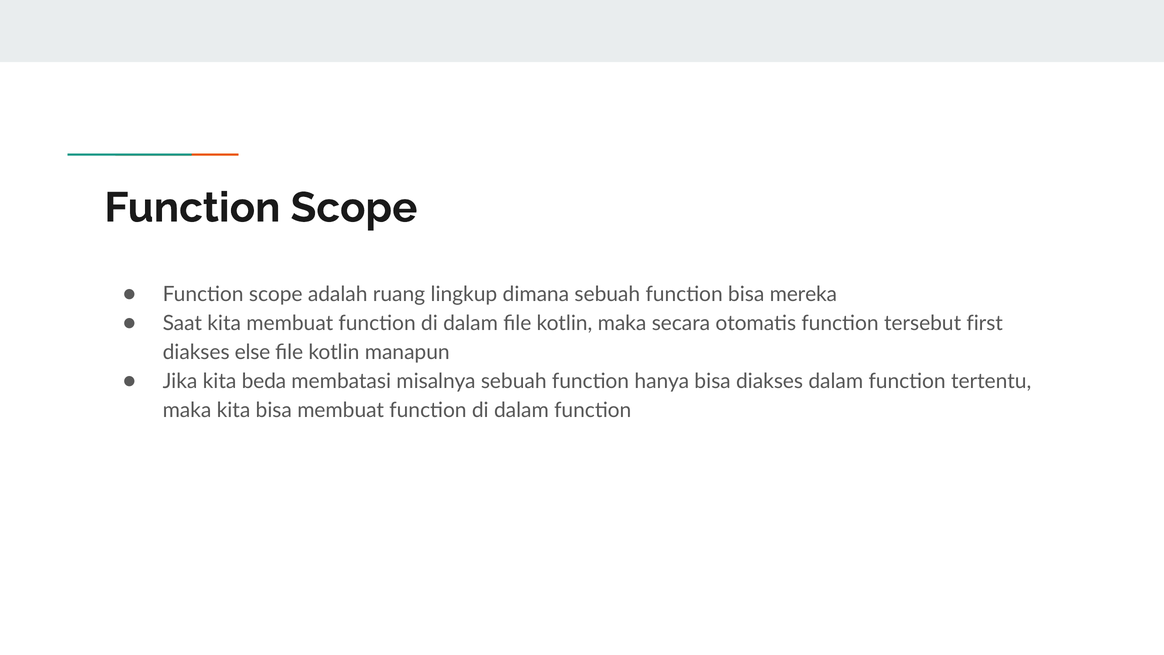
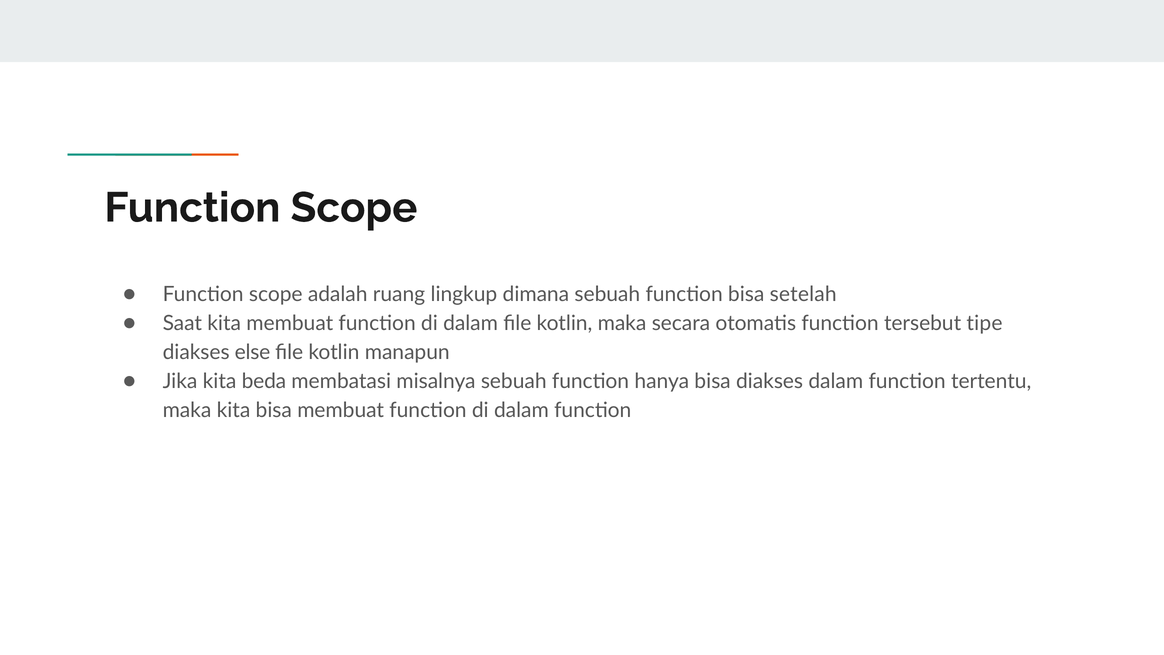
mereka: mereka -> setelah (803, 294)
first: first -> tipe (985, 323)
